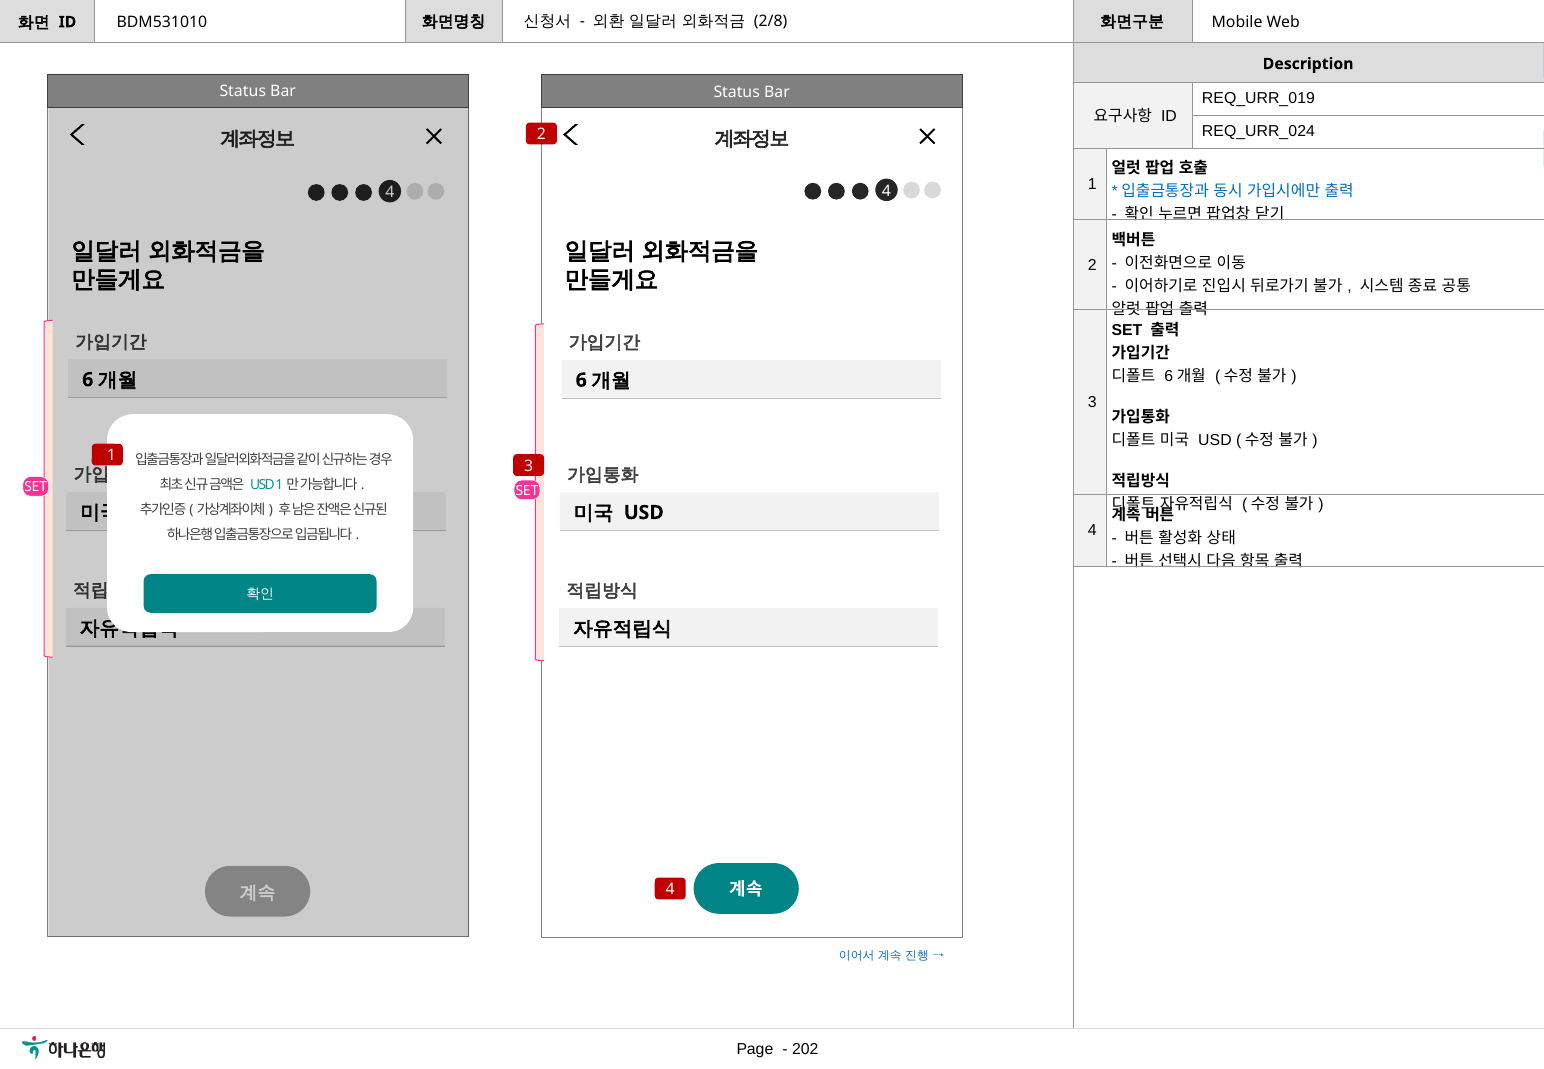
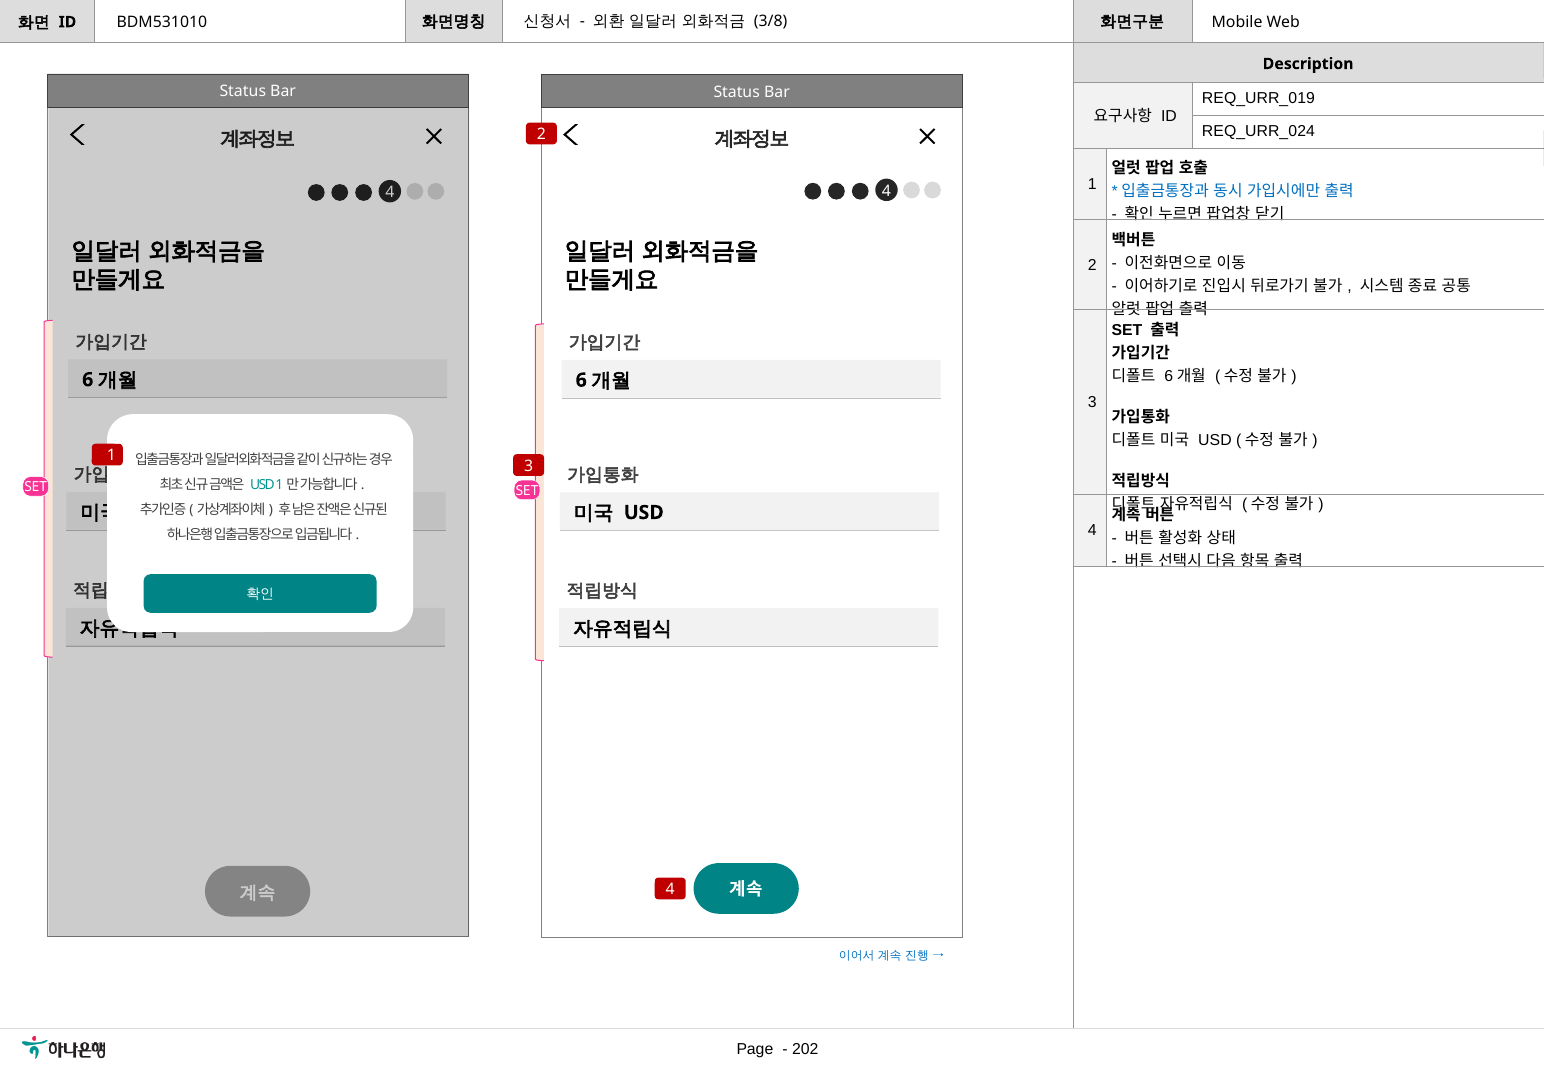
2/8: 2/8 -> 3/8 (771, 22)
